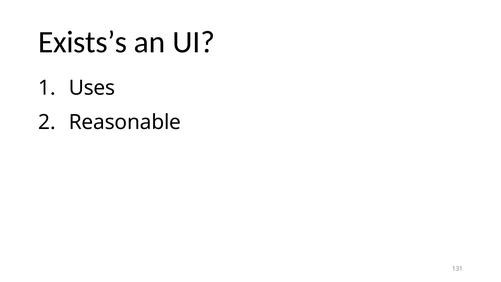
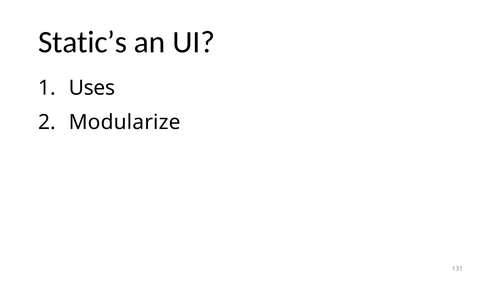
Exists’s: Exists’s -> Static’s (83, 42)
Reasonable: Reasonable -> Modularize (125, 122)
